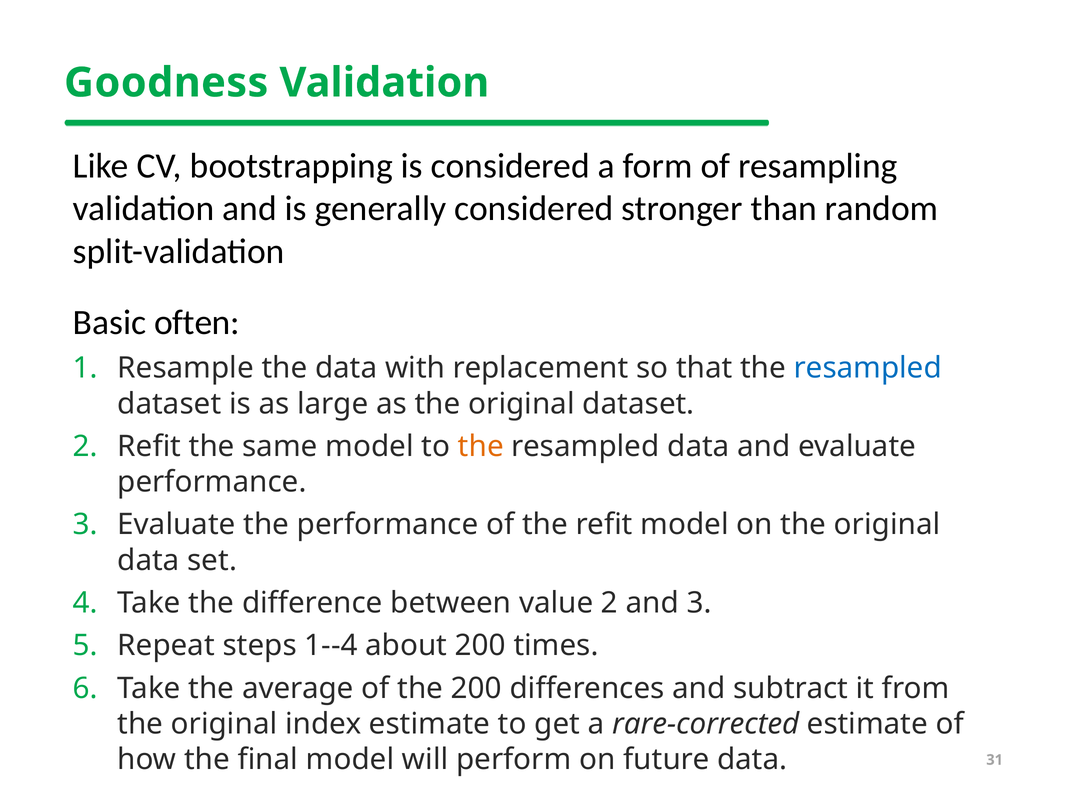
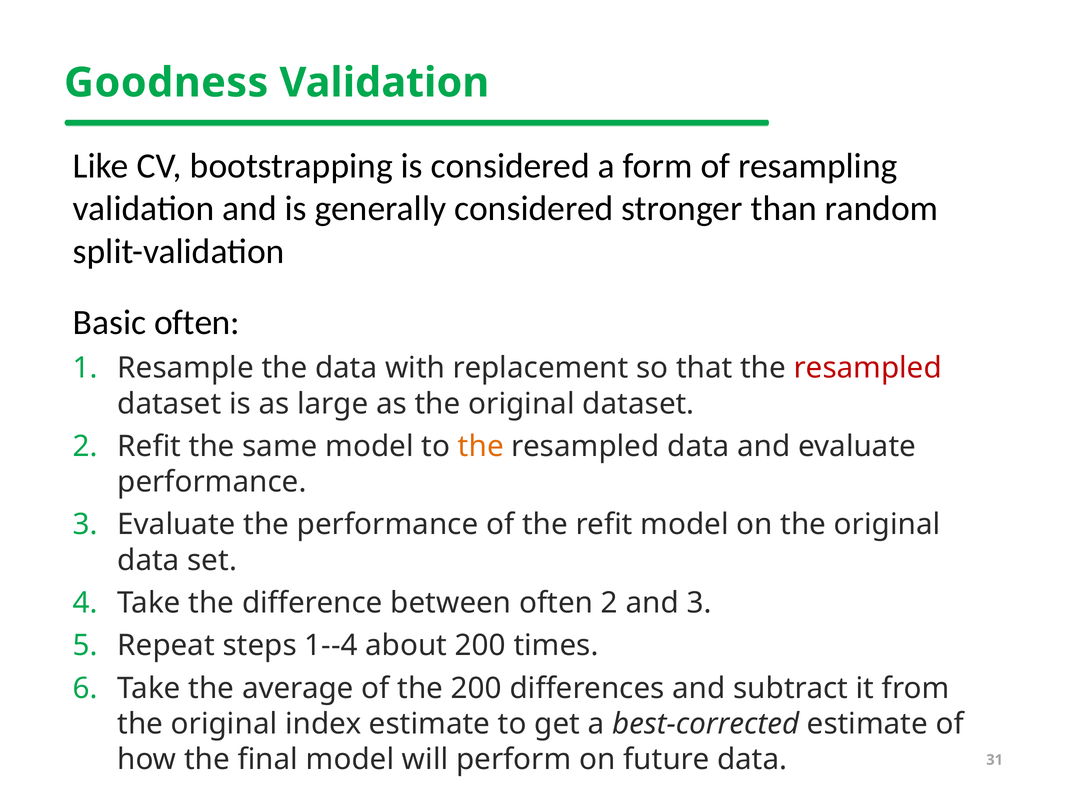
resampled colour: blue -> red (868, 368)
between value: value -> often (556, 603)
rare-corrected: rare-corrected -> best-corrected (706, 724)
